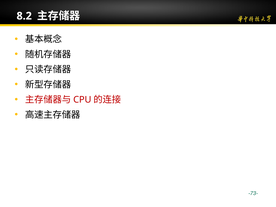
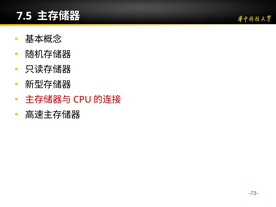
8.2: 8.2 -> 7.5 (24, 16)
